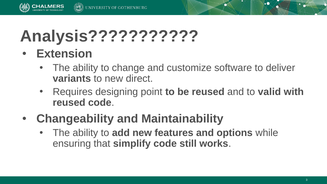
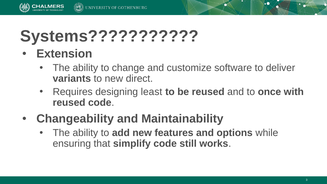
Analysis: Analysis -> Systems (109, 36)
point: point -> least (151, 92)
valid: valid -> once (269, 92)
